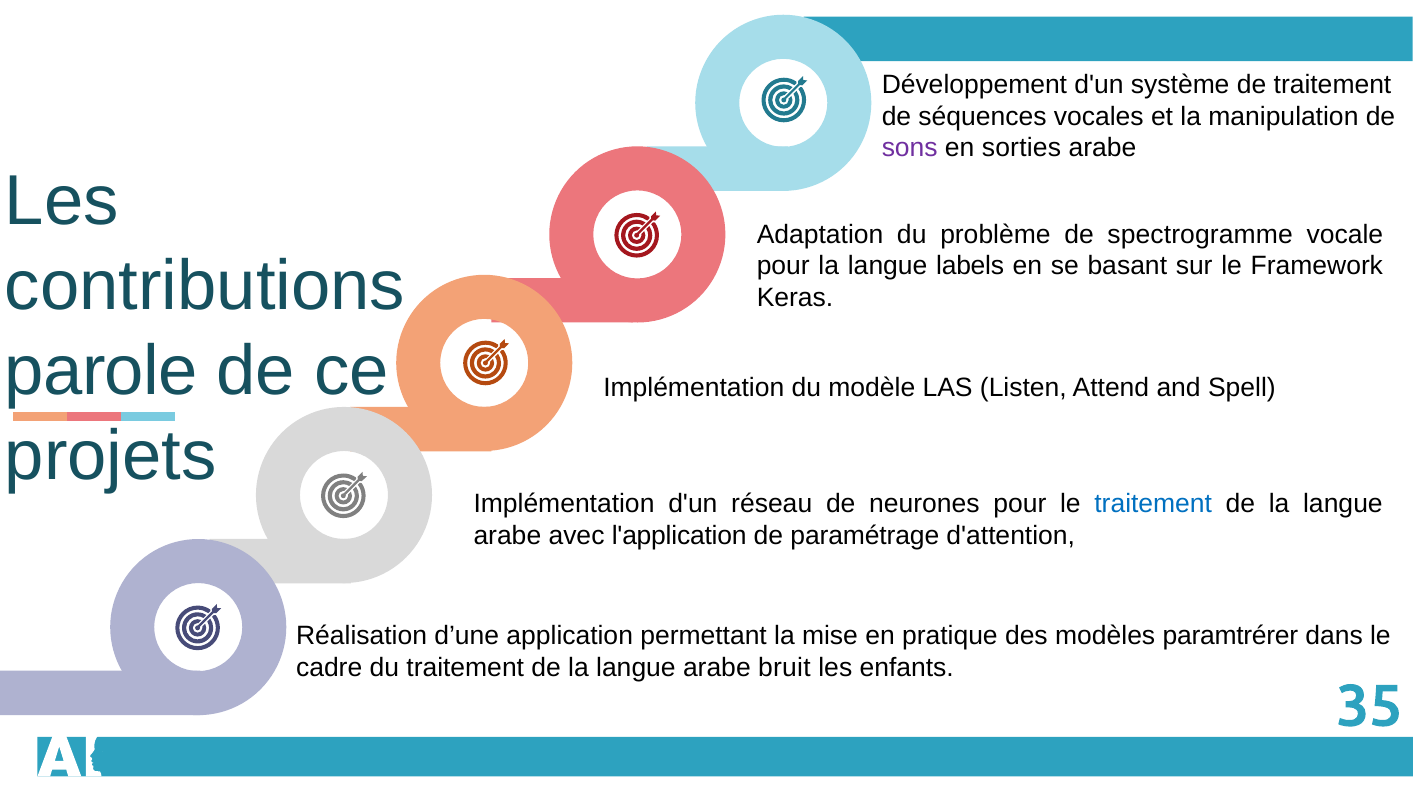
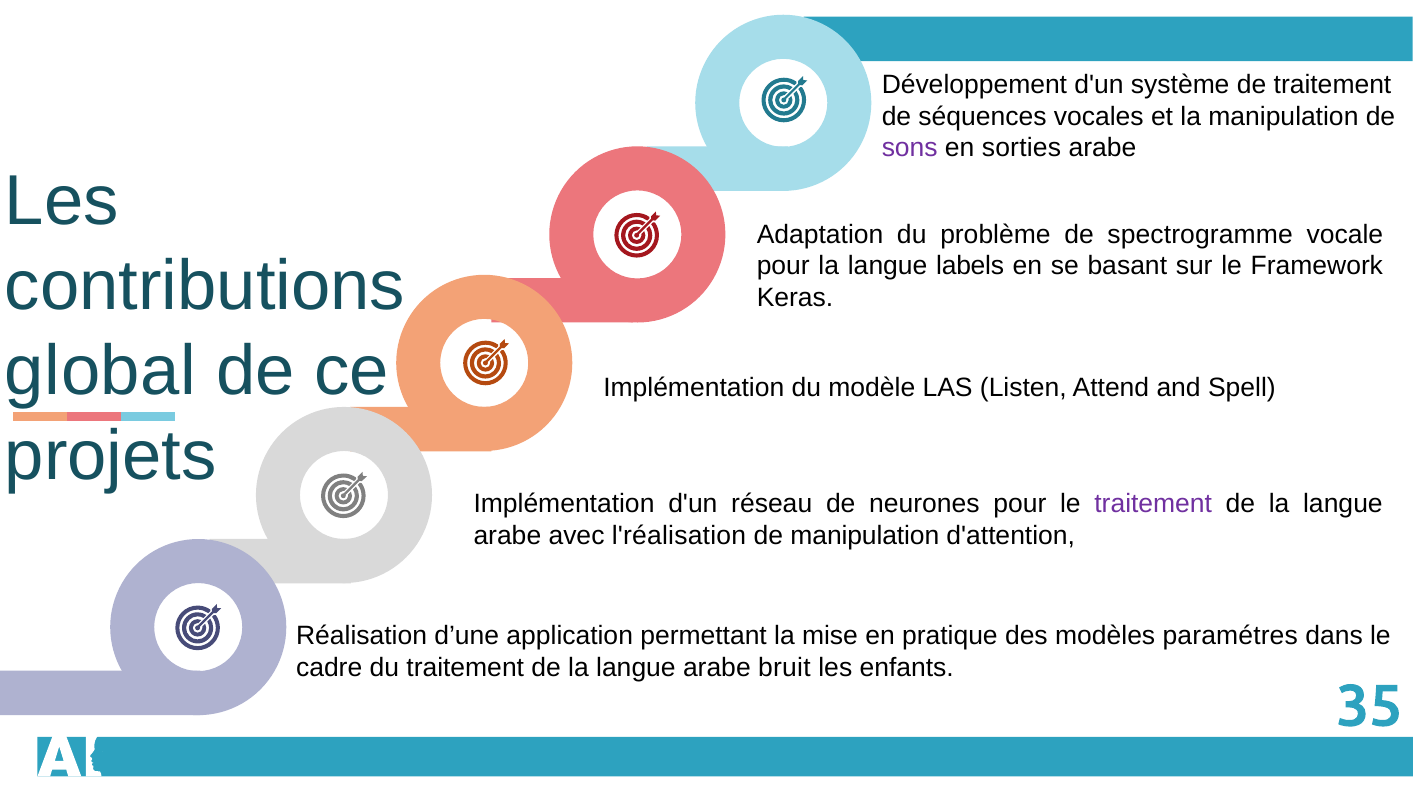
parole: parole -> global (101, 371)
traitement colour: blue -> purple (1153, 503)
l'application: l'application -> l'réalisation (679, 535)
de paramétrage: paramétrage -> manipulation (865, 535)
paramtrérer: paramtrérer -> paramétres (1230, 635)
